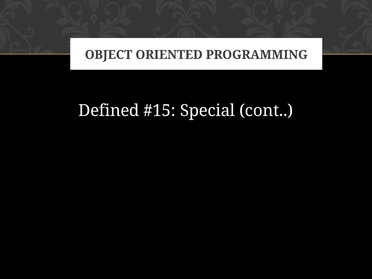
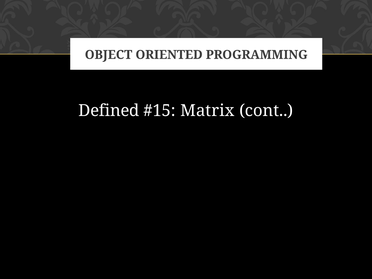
Special: Special -> Matrix (207, 111)
